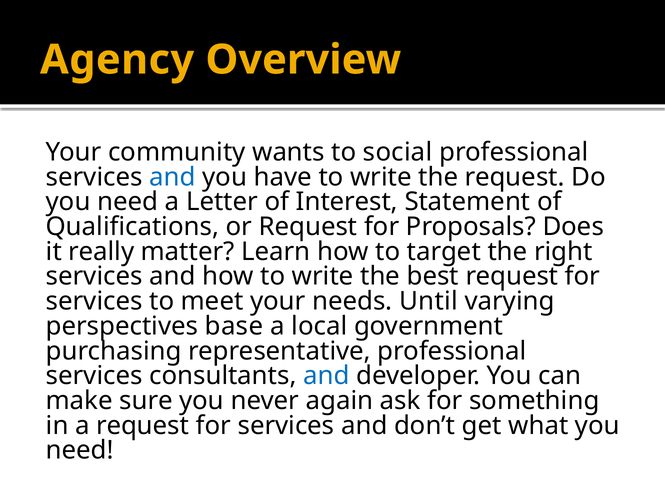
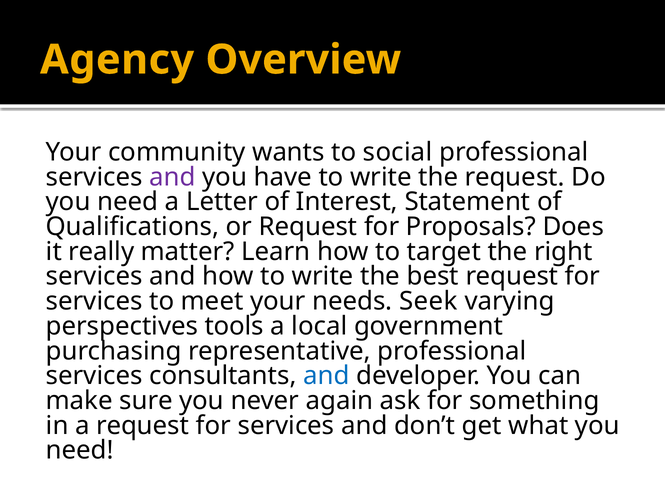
and colour: blue -> purple (172, 177)
Until: Until -> Seek (428, 301)
base: base -> tools (234, 326)
